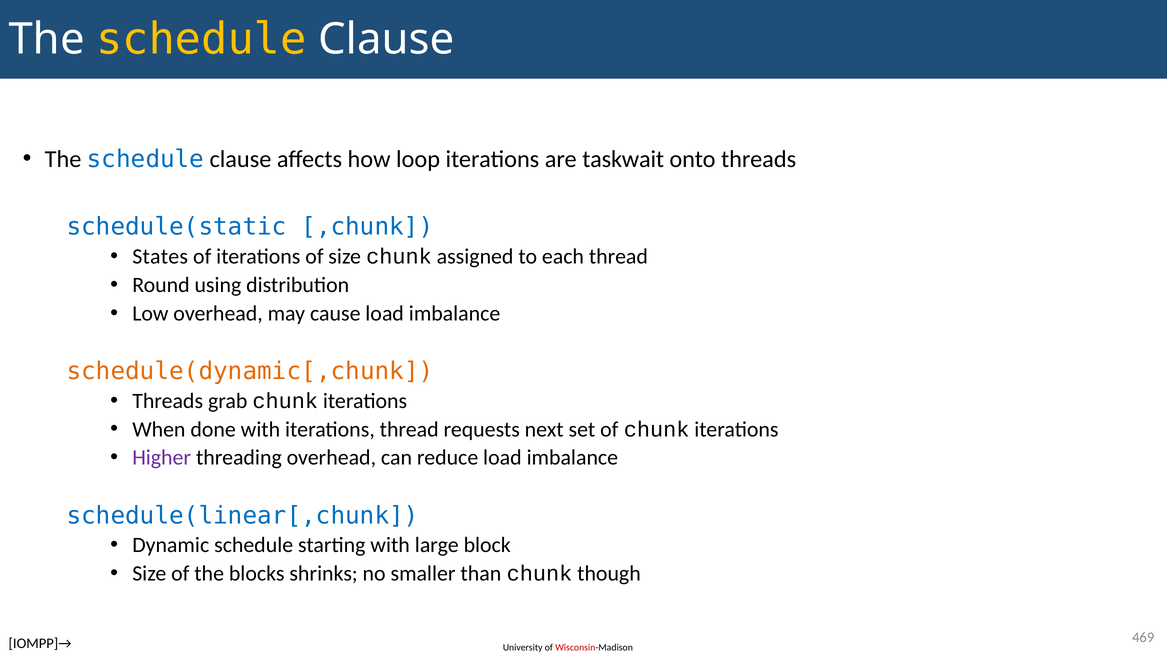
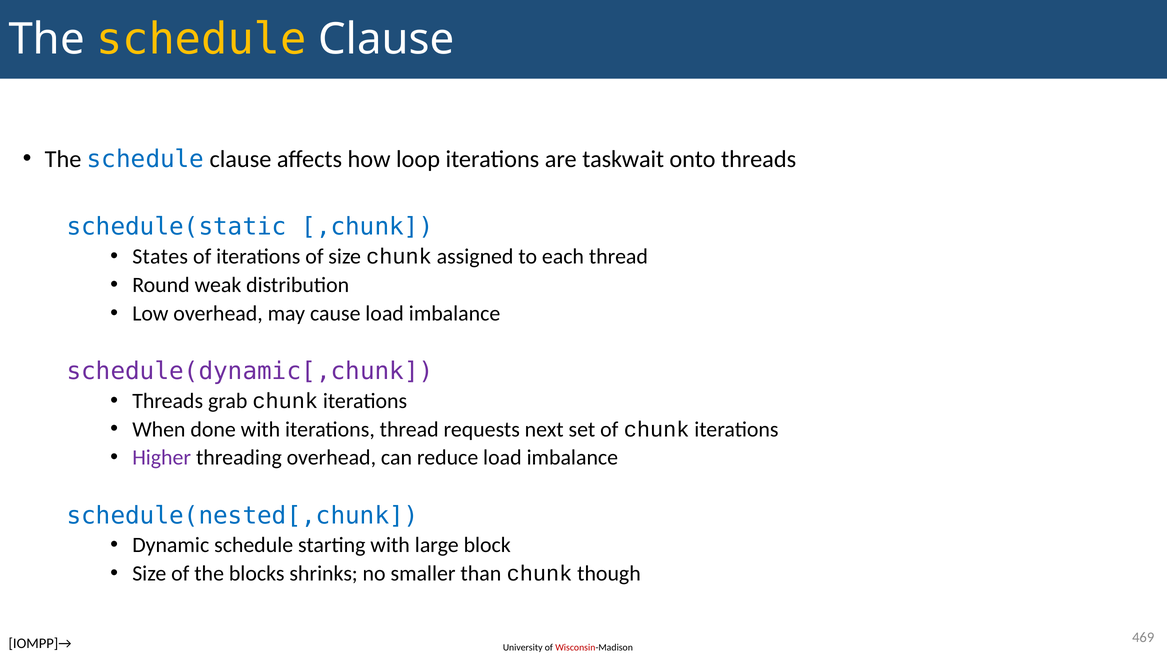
using: using -> weak (218, 285)
schedule(dynamic[,chunk colour: orange -> purple (250, 372)
schedule(linear[,chunk: schedule(linear[,chunk -> schedule(nested[,chunk (243, 516)
